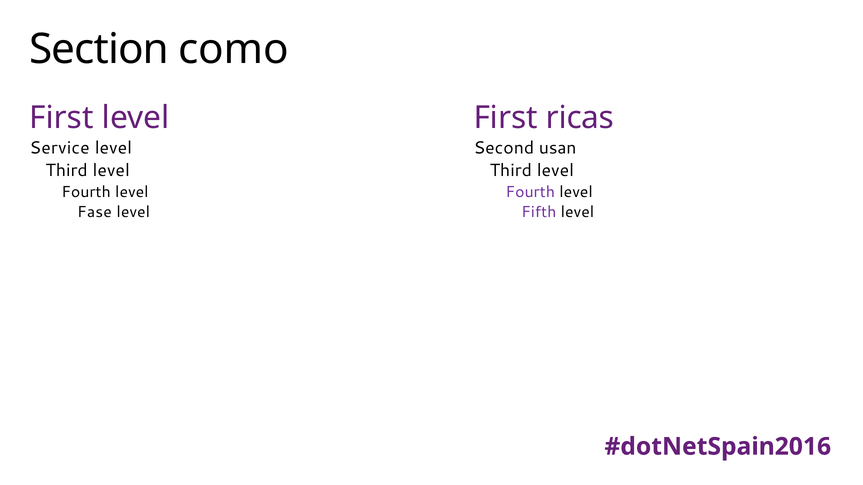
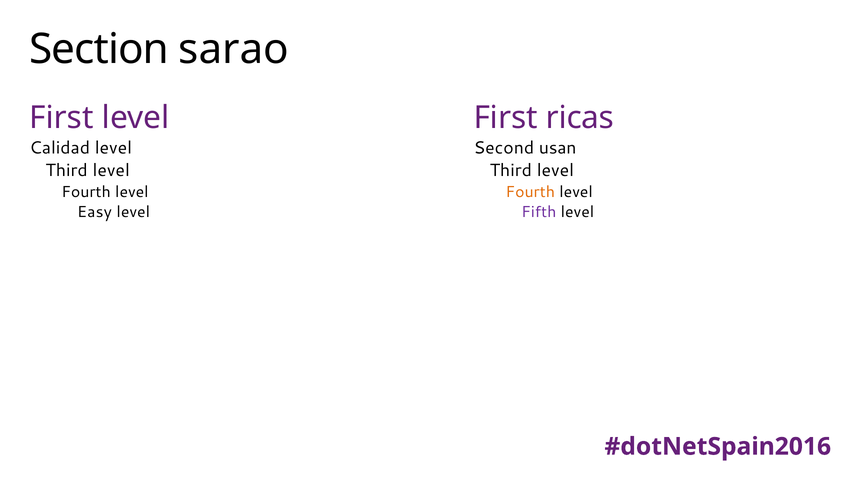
como: como -> sarao (234, 49)
Service: Service -> Calidad (60, 148)
Fourth colour: purple -> orange (530, 192)
Fase: Fase -> Easy (94, 212)
